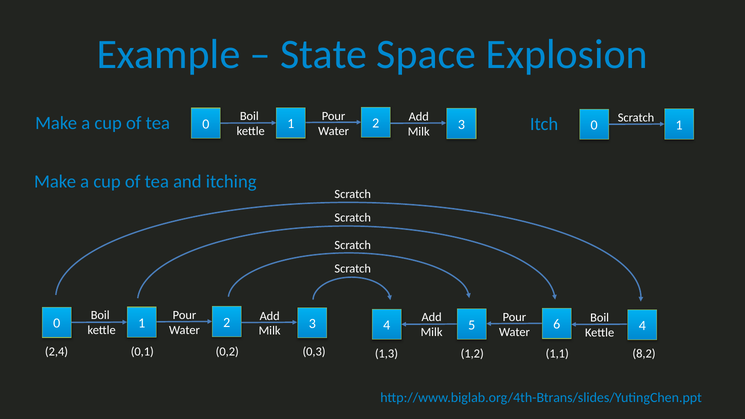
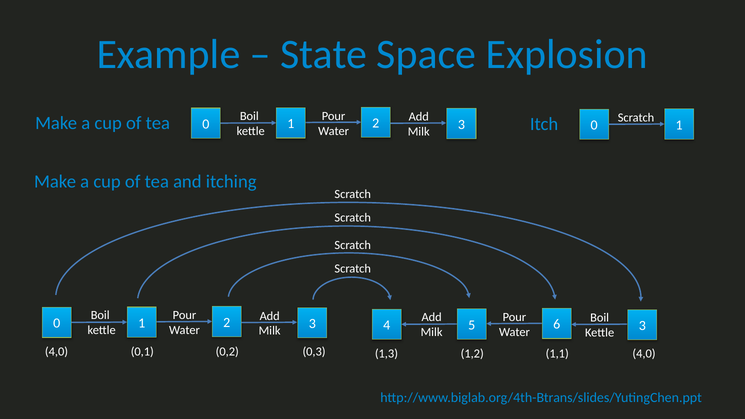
4: 4 -> 3 (642, 326)
2,4: 2,4 -> 4,0 (56, 352)
1,1 8,2: 8,2 -> 4,0 (644, 354)
